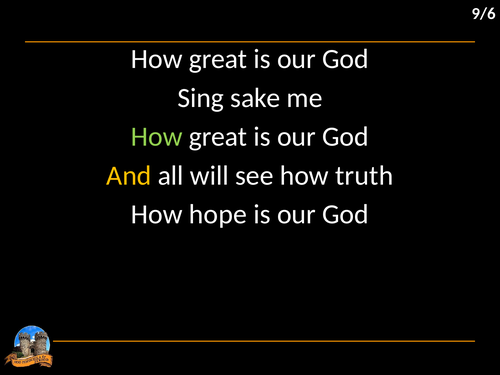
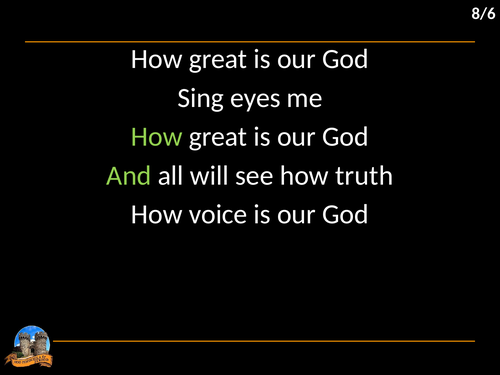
9/6: 9/6 -> 8/6 (484, 14)
sake: sake -> eyes (255, 98)
And colour: yellow -> light green (129, 176)
hope: hope -> voice (218, 214)
